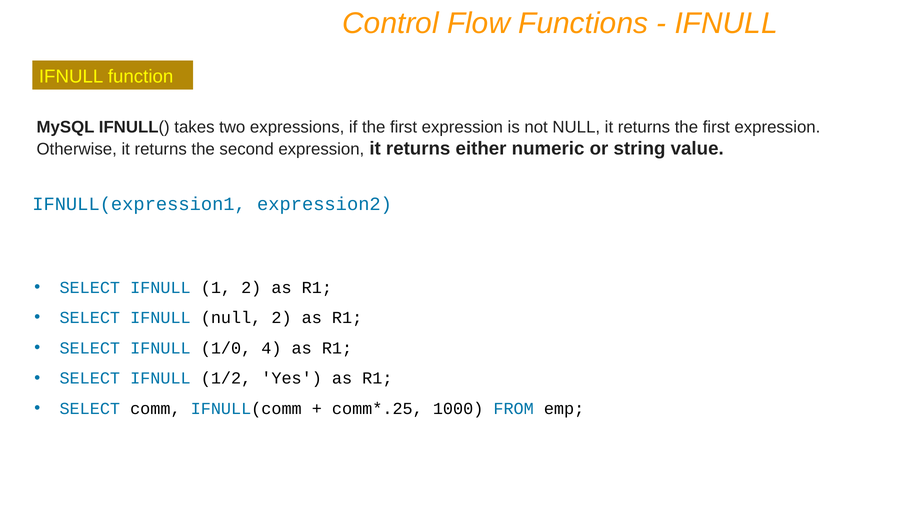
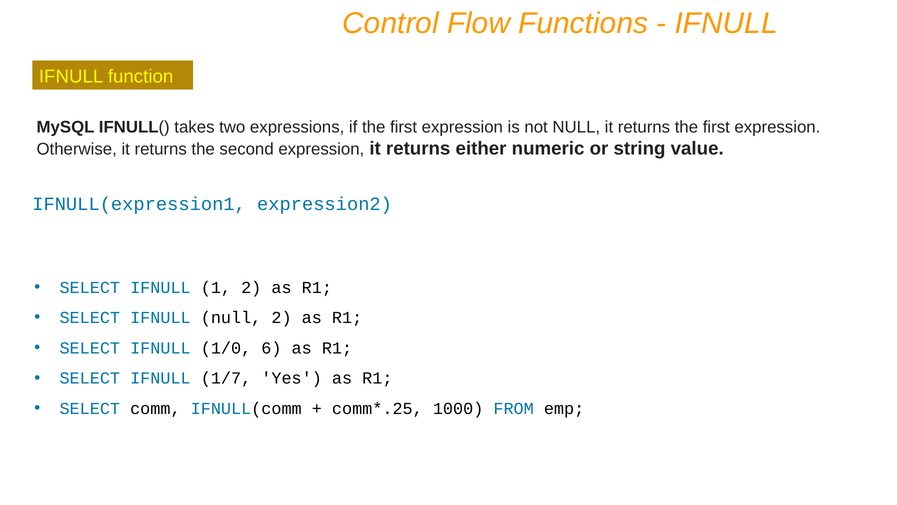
4: 4 -> 6 (271, 348)
1/2: 1/2 -> 1/7 (226, 378)
